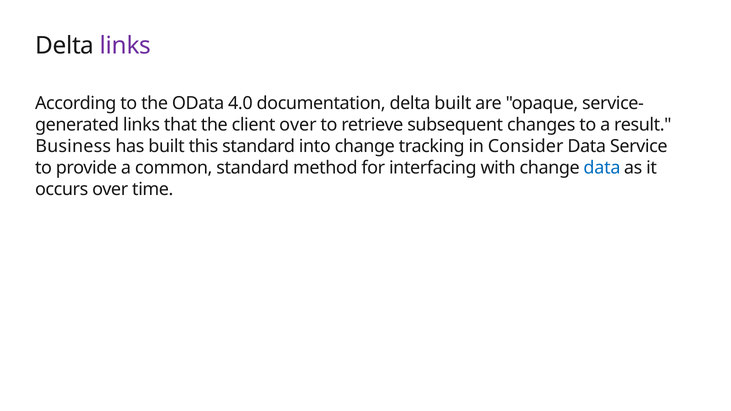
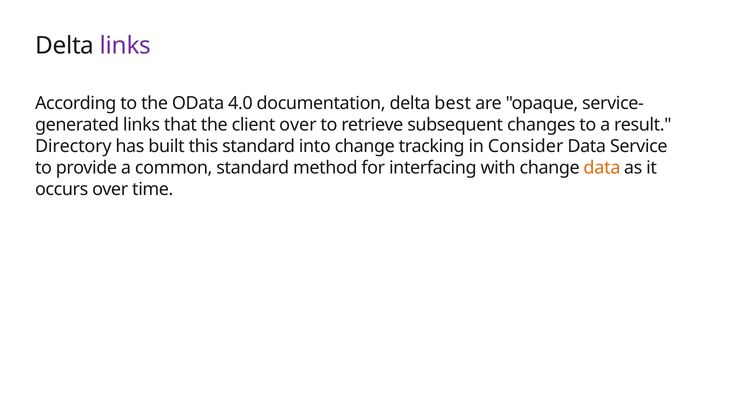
delta built: built -> best (453, 104)
Business: Business -> Directory (73, 147)
data colour: blue -> orange (602, 168)
